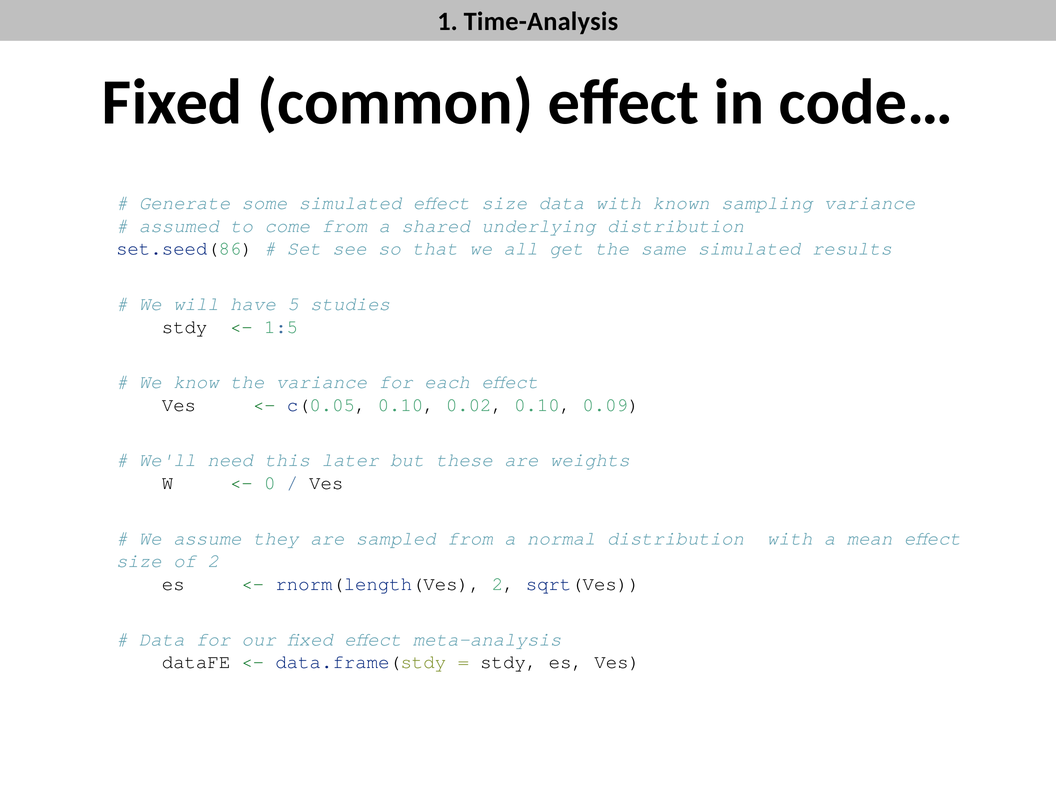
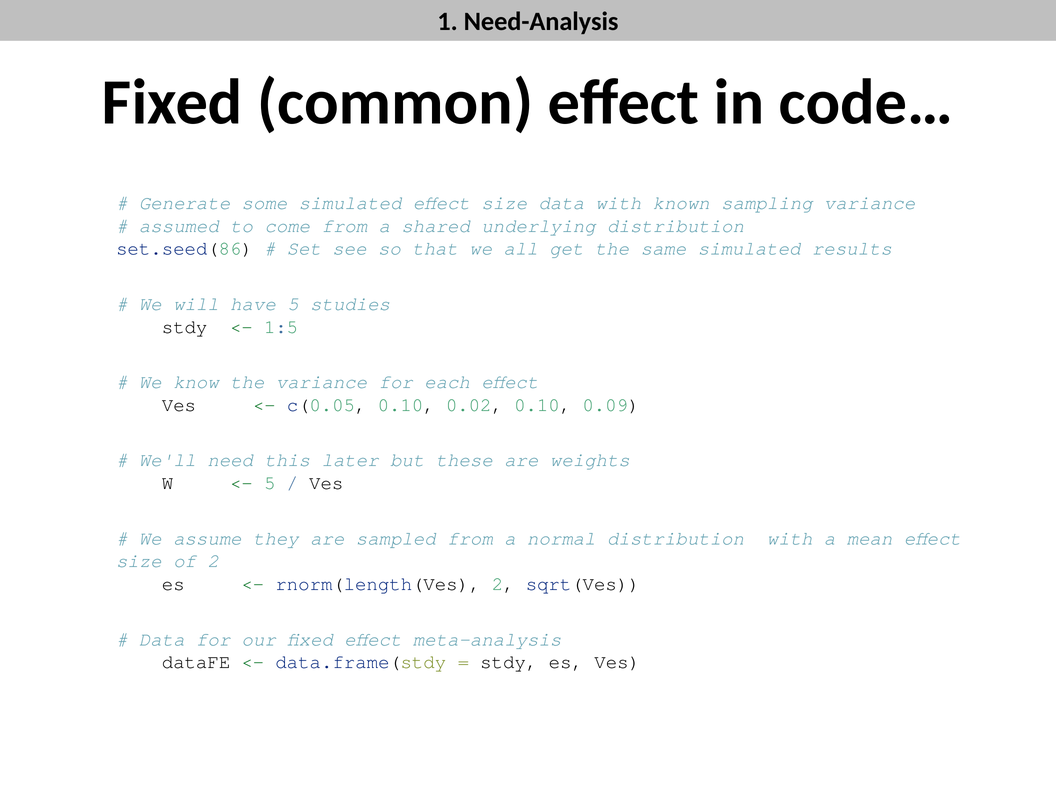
Time-Analysis: Time-Analysis -> Need-Analysis (541, 22)
0: 0 -> 5 (270, 483)
